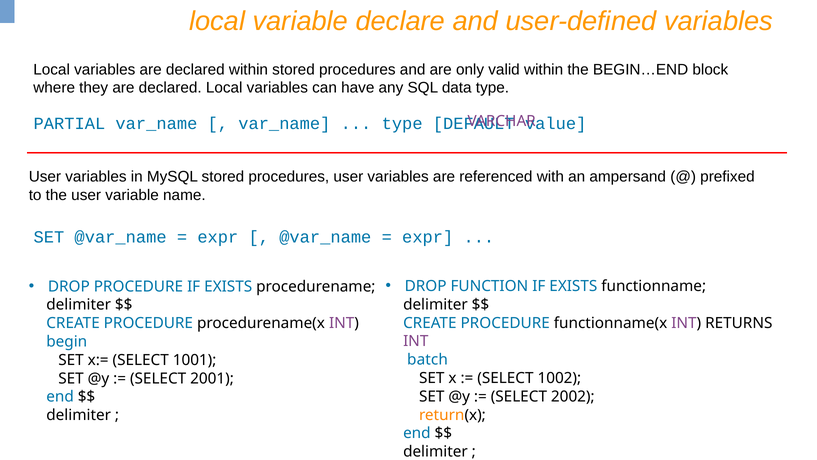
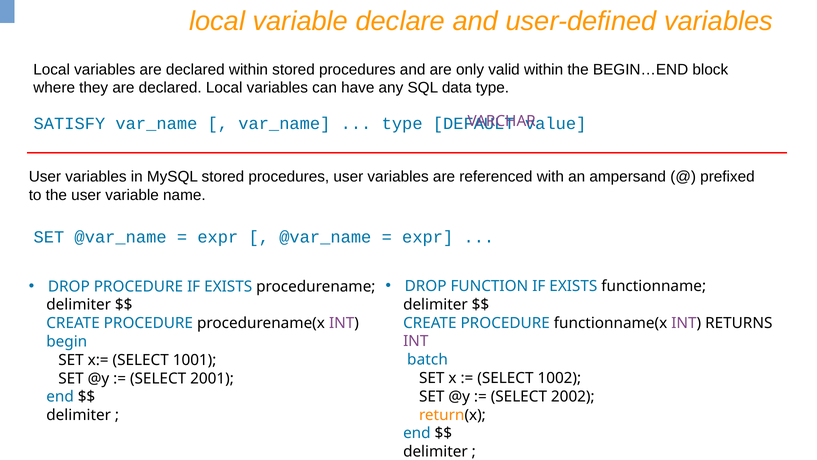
PARTIAL: PARTIAL -> SATISFY (69, 124)
